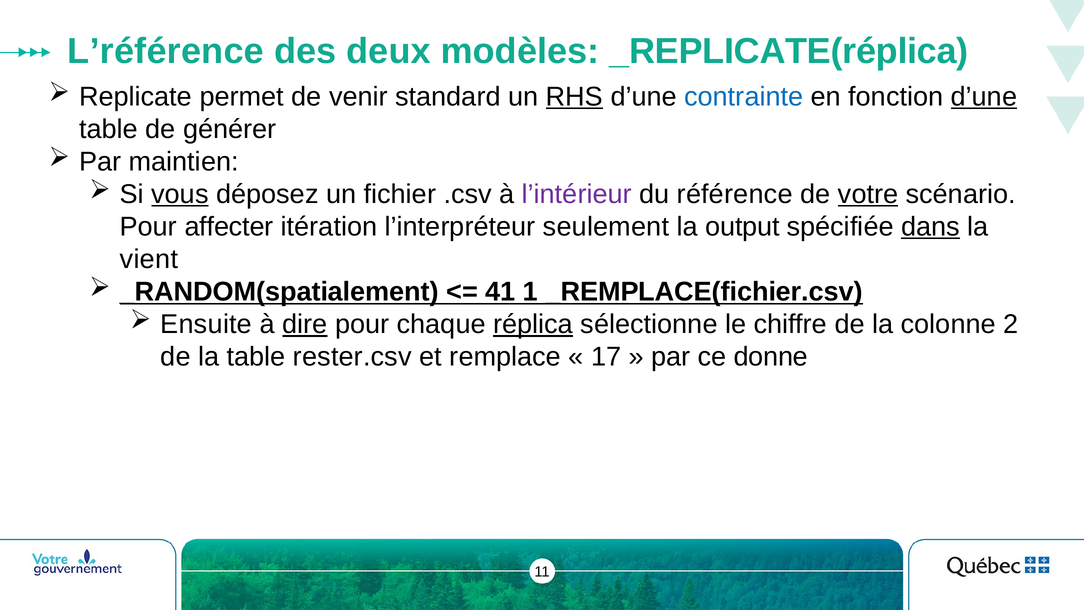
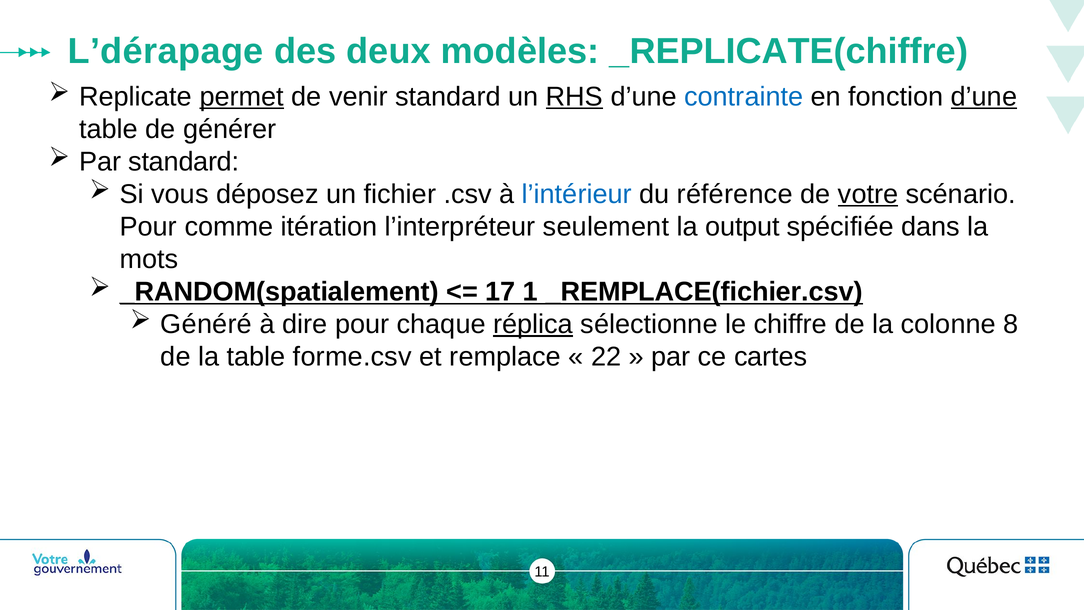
L’référence: L’référence -> L’dérapage (166, 51)
_REPLICATE(réplica: _REPLICATE(réplica -> _REPLICATE(chiffre (789, 51)
permet underline: none -> present (242, 97)
Par maintien: maintien -> standard (184, 162)
vous underline: present -> none (180, 194)
l’intérieur colour: purple -> blue (577, 194)
affecter: affecter -> comme (229, 227)
dans underline: present -> none (931, 227)
vient: vient -> mots (149, 259)
41: 41 -> 17 (500, 292)
Ensuite: Ensuite -> Généré (206, 324)
dire underline: present -> none (305, 324)
2: 2 -> 8 (1011, 324)
rester.csv: rester.csv -> forme.csv (352, 357)
17: 17 -> 22 (606, 357)
donne: donne -> cartes (771, 357)
